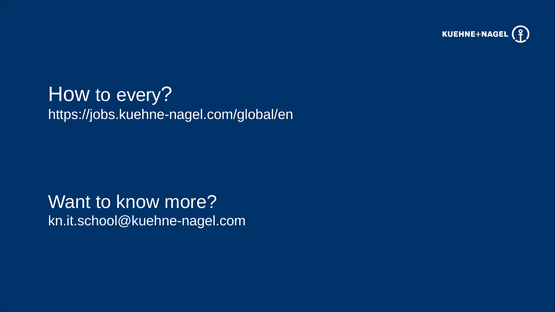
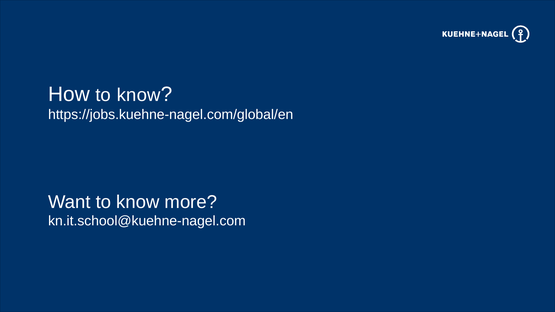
How to every: every -> know (139, 95)
